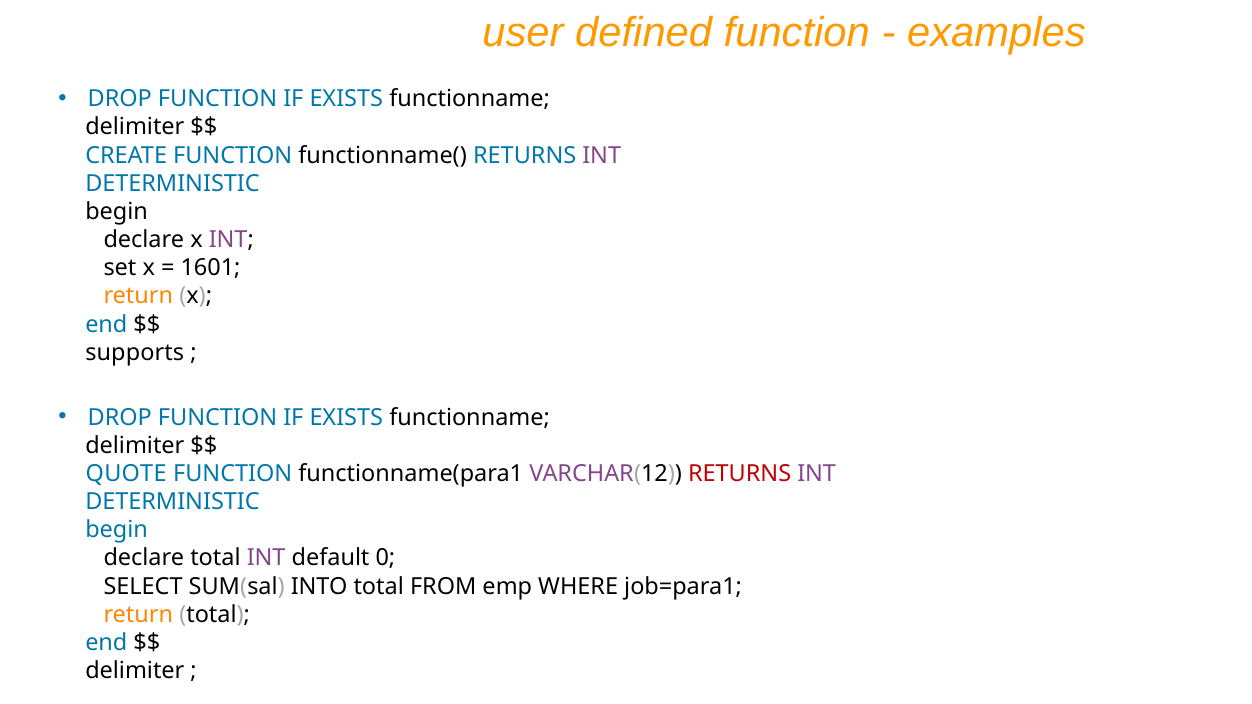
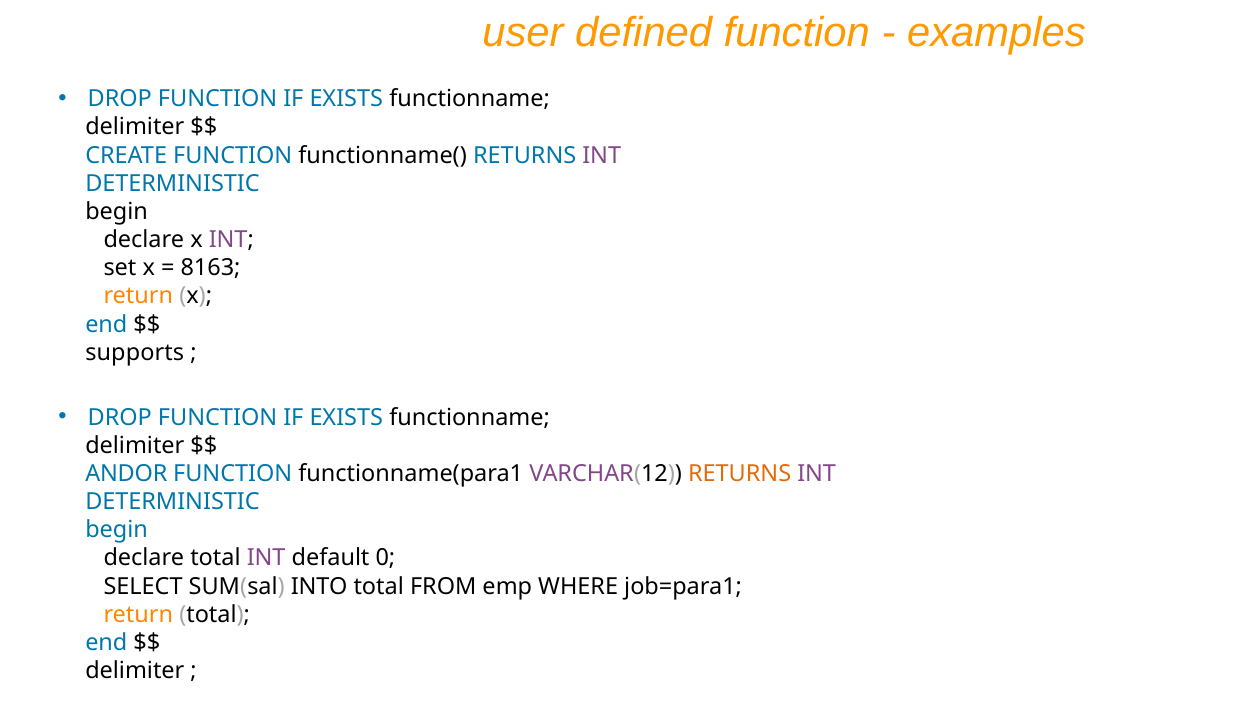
1601: 1601 -> 8163 (211, 268)
QUOTE: QUOTE -> ANDOR (126, 474)
RETURNS colour: red -> orange (740, 474)
